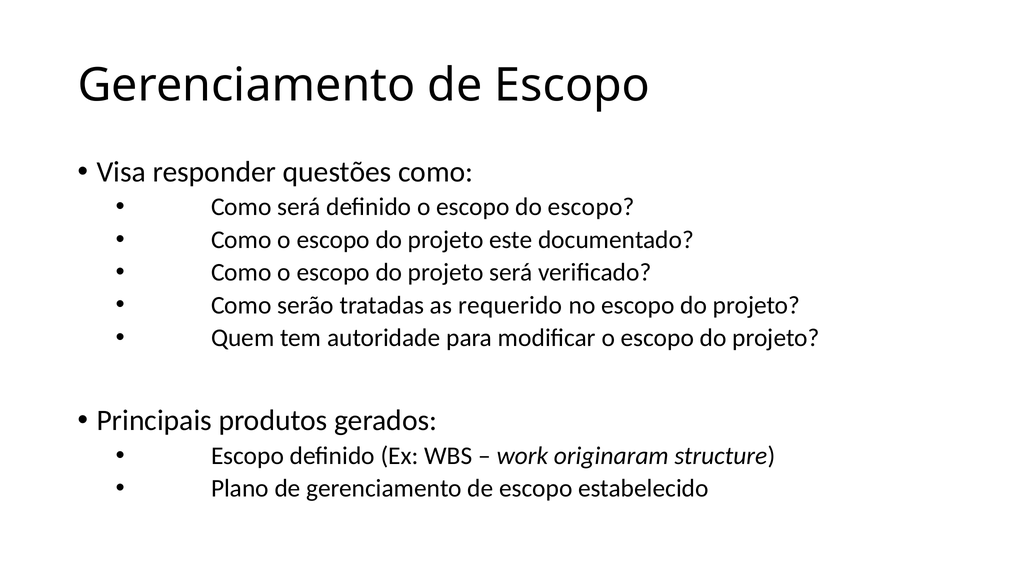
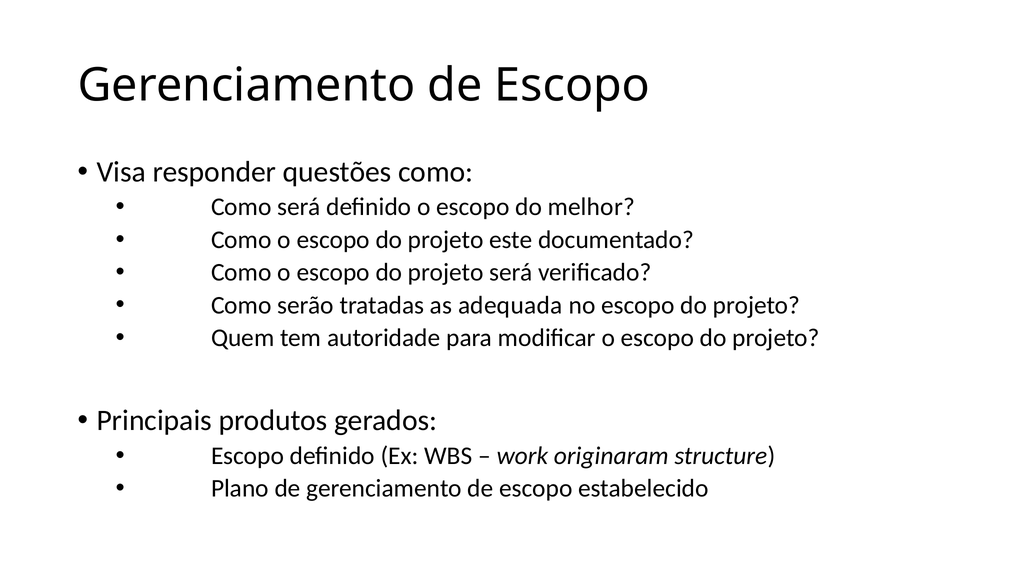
do escopo: escopo -> melhor (591, 207)
requerido: requerido -> adequada (510, 305)
